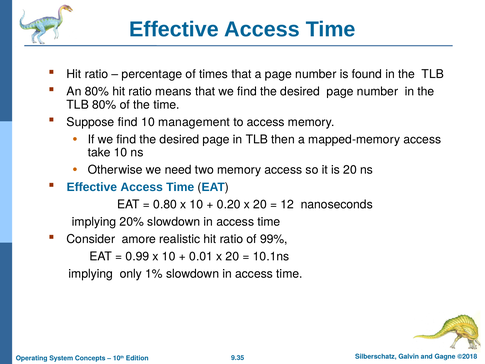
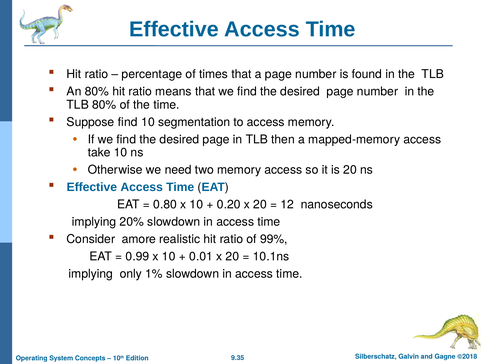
management: management -> segmentation (194, 122)
